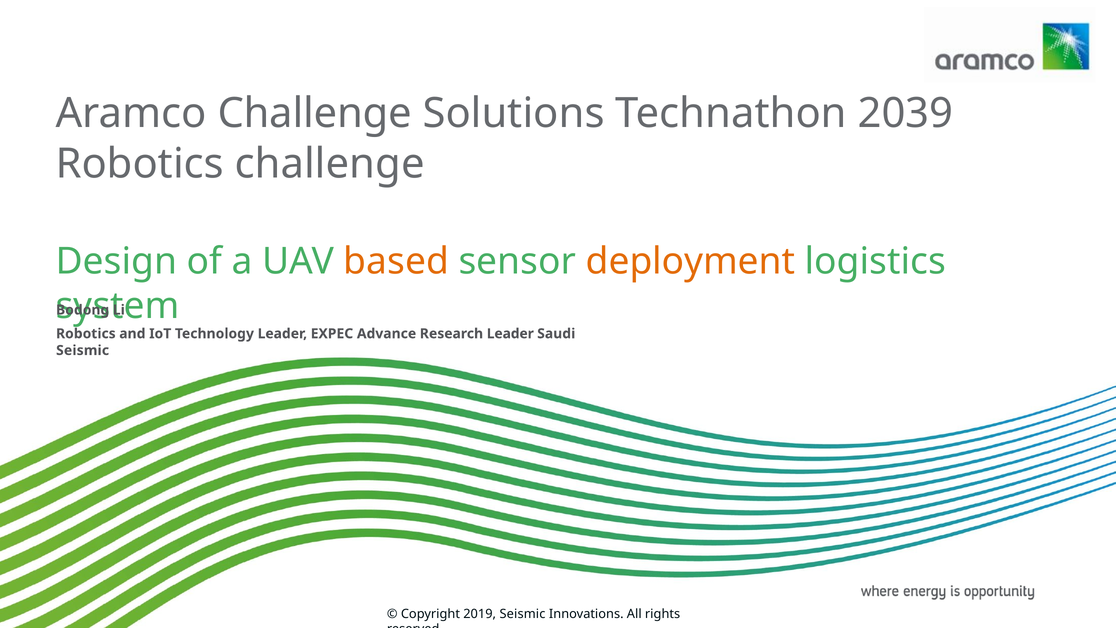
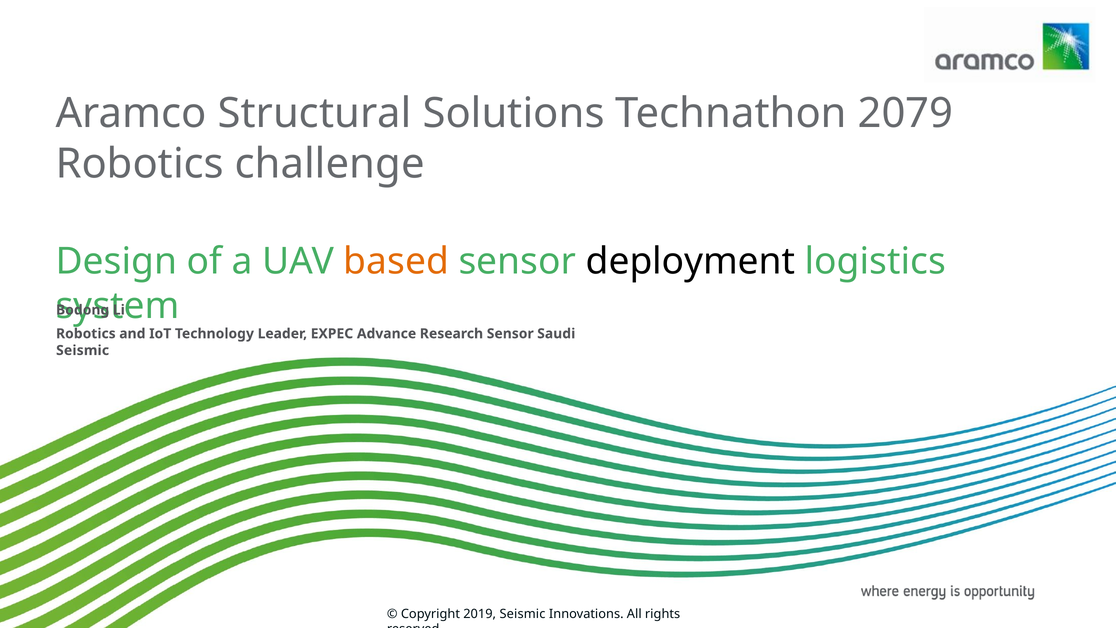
Aramco Challenge: Challenge -> Structural (315, 114)
2039: 2039 -> 2079 (905, 114)
deployment colour: orange -> black (690, 261)
Research Leader: Leader -> Sensor (510, 334)
